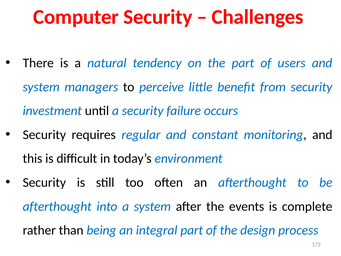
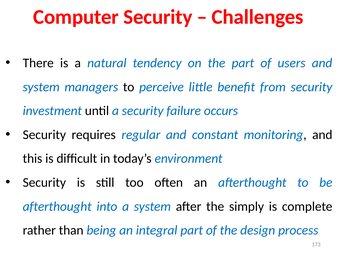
events: events -> simply (247, 206)
